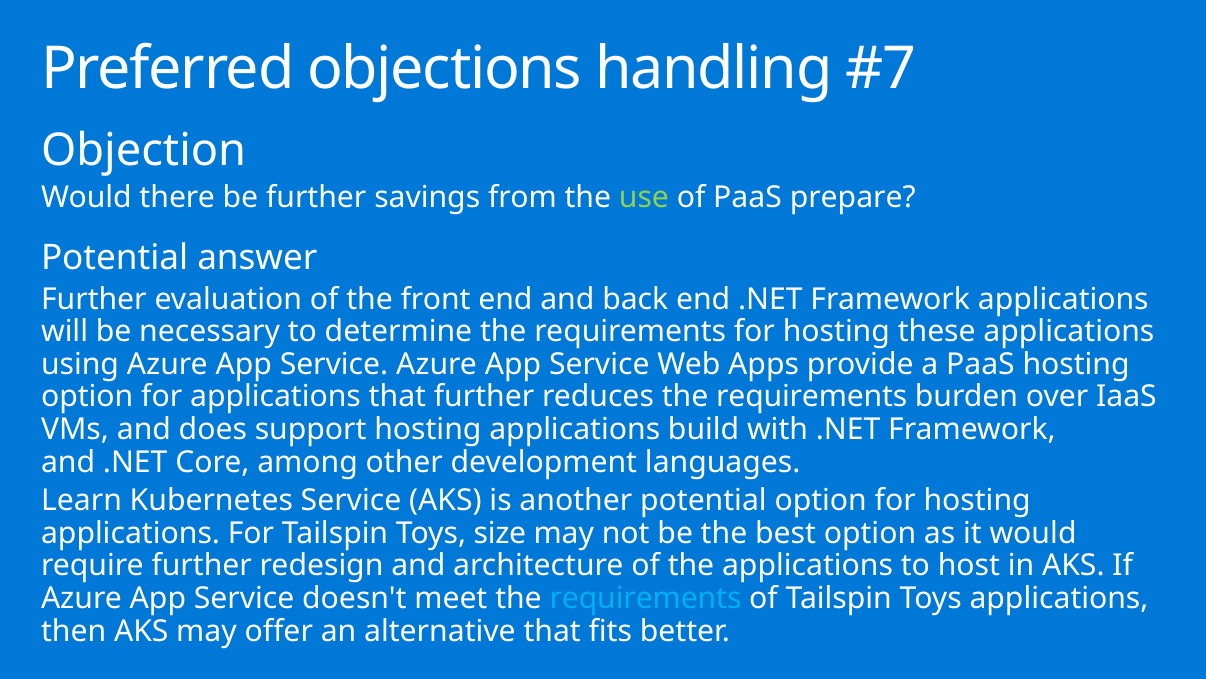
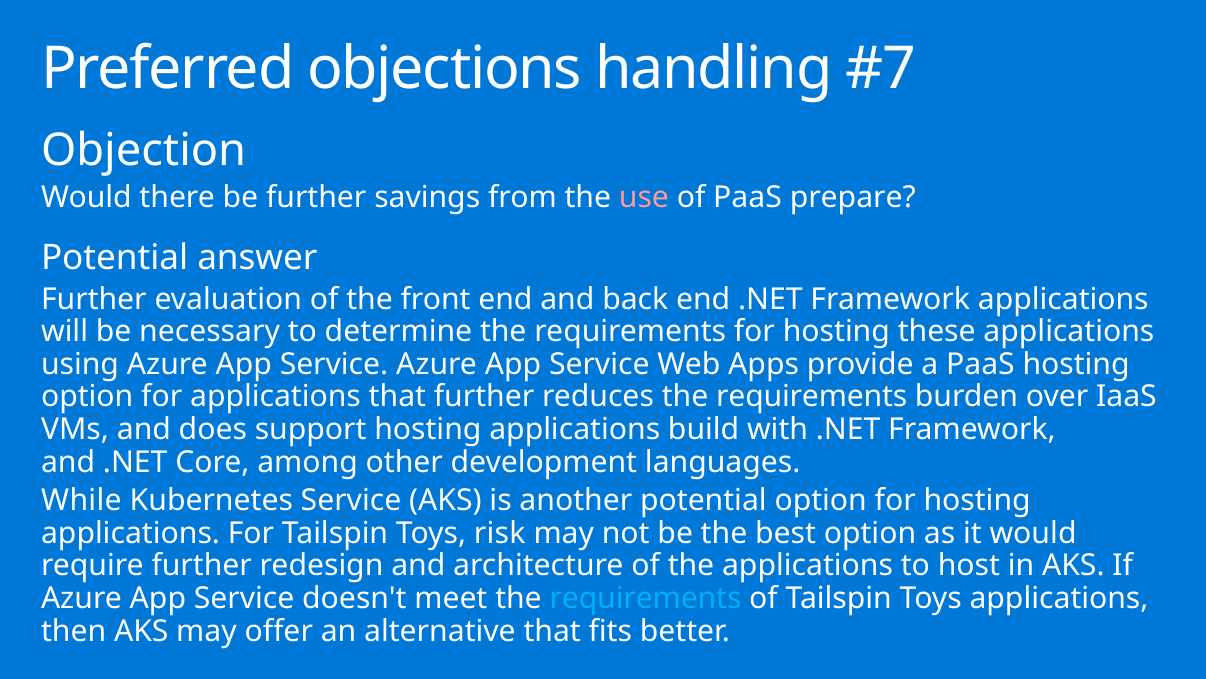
use colour: light green -> pink (644, 198)
Learn: Learn -> While (81, 500)
size: size -> risk (500, 533)
